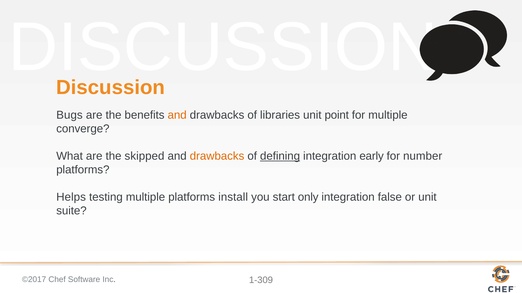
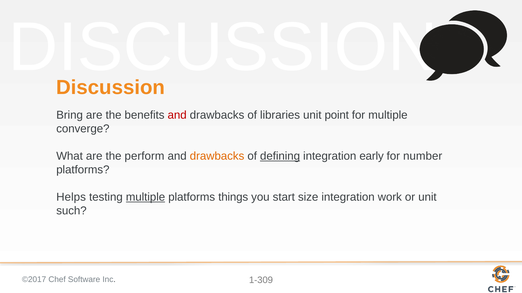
Bugs: Bugs -> Bring (70, 115)
and colour: orange -> red (177, 115)
skipped: skipped -> perform (145, 156)
multiple underline: none -> present (145, 198)
install: install -> things (233, 198)
only: only -> size (308, 198)
false: false -> work (390, 198)
suite: suite -> such (71, 211)
